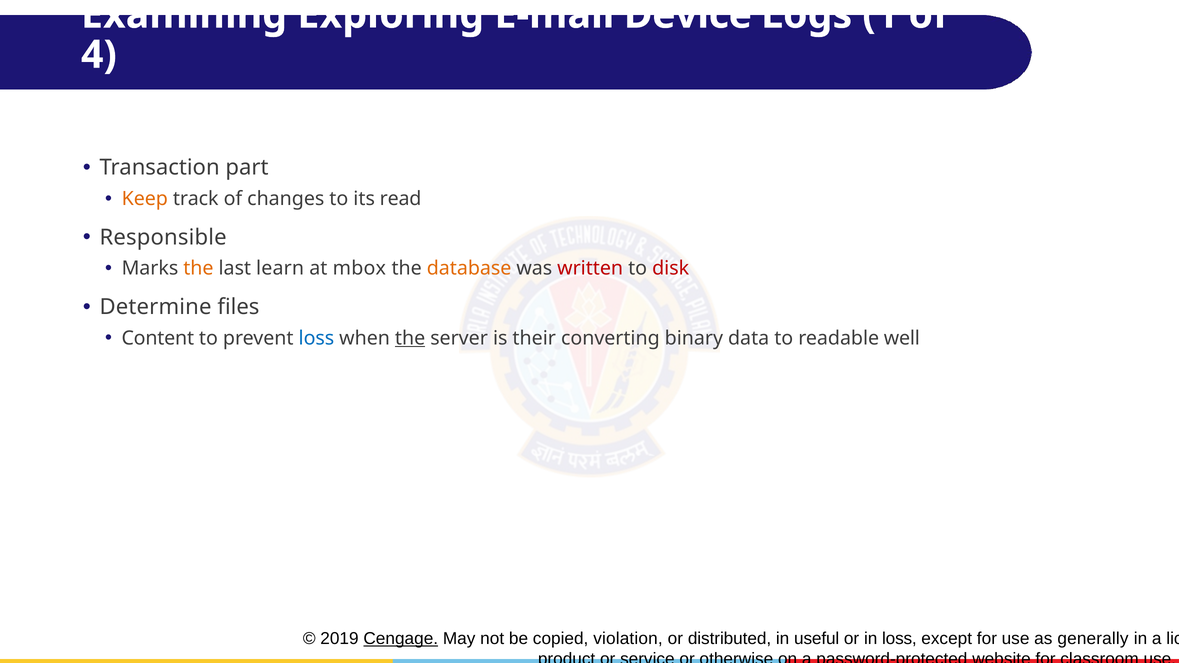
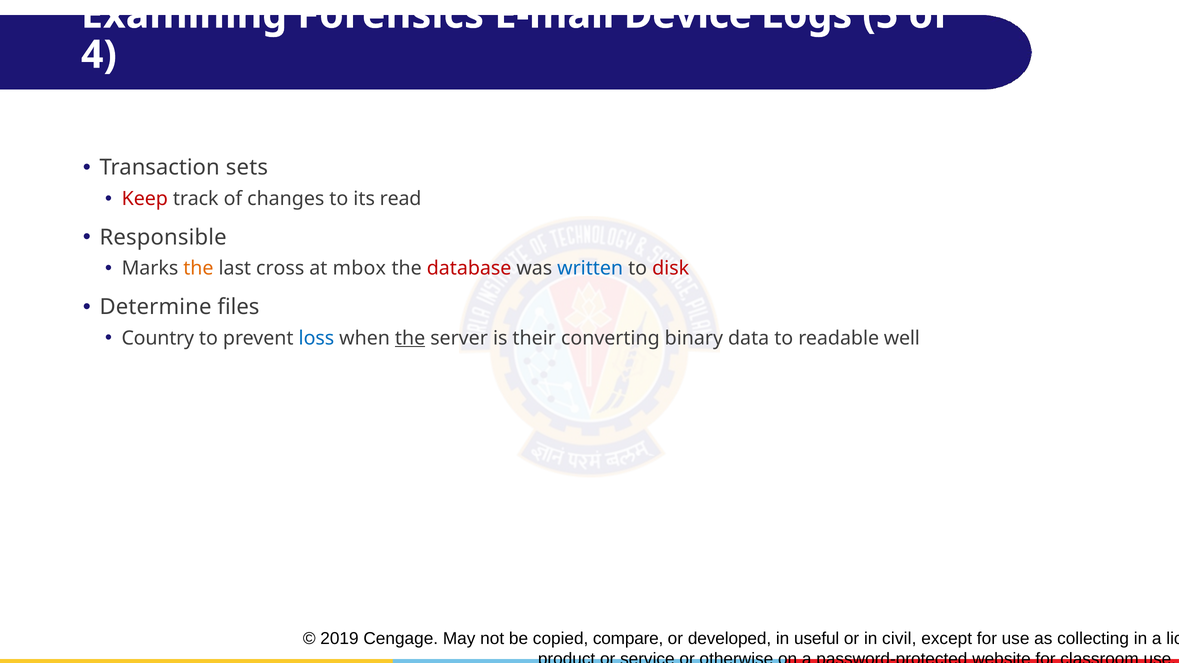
Exploring: Exploring -> Forensics (391, 15)
1: 1 -> 5 (880, 15)
part: part -> sets (247, 168)
Keep colour: orange -> red (145, 199)
learn: learn -> cross (280, 268)
database colour: orange -> red (469, 268)
written colour: red -> blue (590, 268)
Content: Content -> Country (158, 338)
Cengage underline: present -> none (401, 639)
violation: violation -> compare (628, 639)
or distributed: distributed -> developed (730, 639)
in loss: loss -> civil (899, 639)
generally: generally -> collecting (1093, 639)
